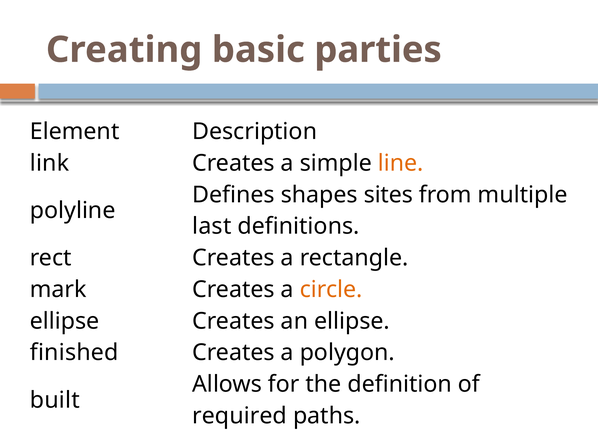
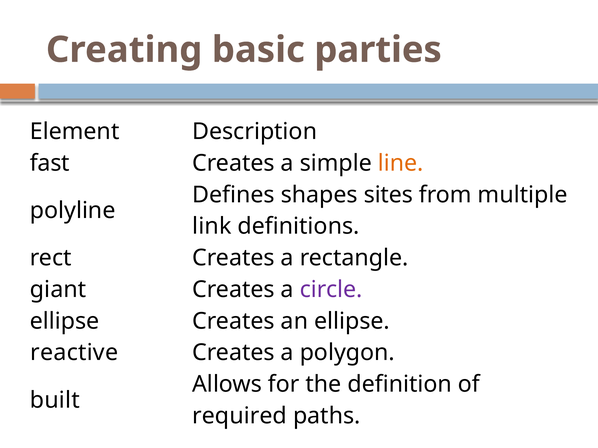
link: link -> fast (50, 163)
last: last -> link (212, 227)
mark: mark -> giant (58, 290)
circle colour: orange -> purple (331, 290)
finished: finished -> reactive (74, 353)
